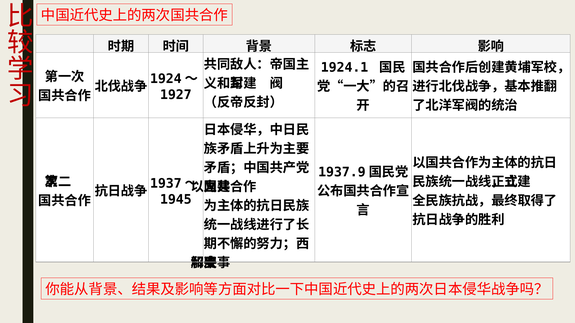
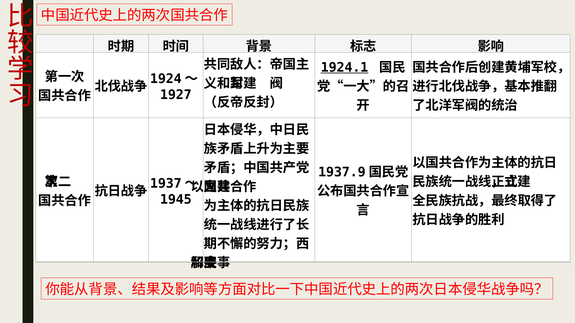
1924.1 underline: none -> present (345, 67)
